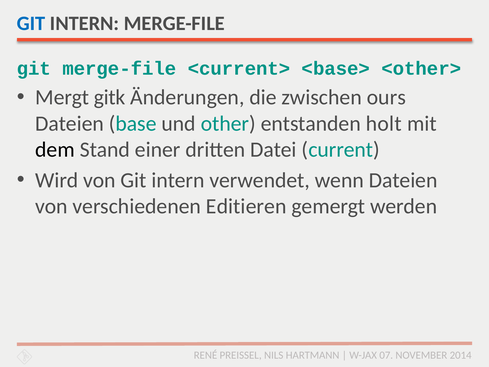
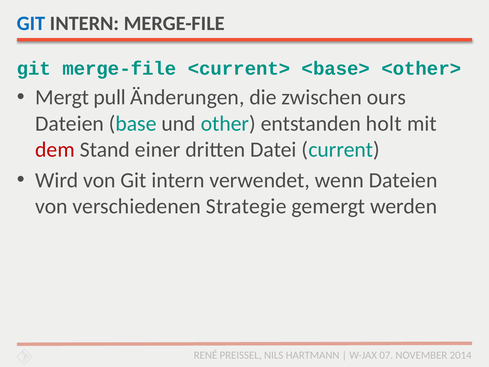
gitk: gitk -> pull (110, 97)
dem colour: black -> red (55, 150)
Editieren: Editieren -> Strategie (246, 206)
